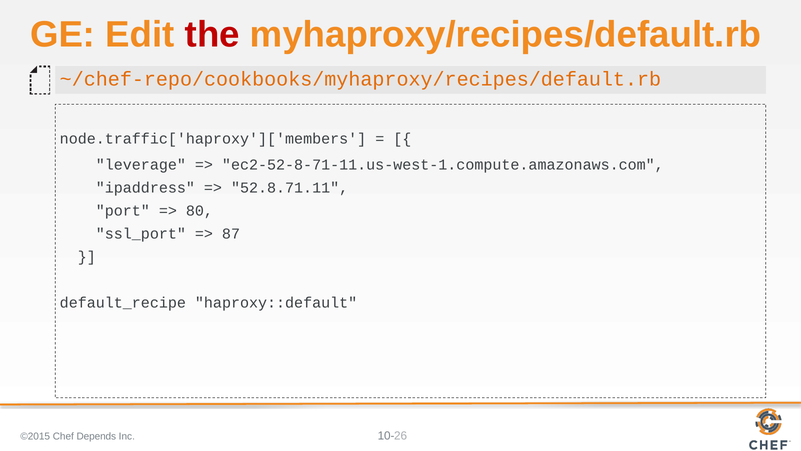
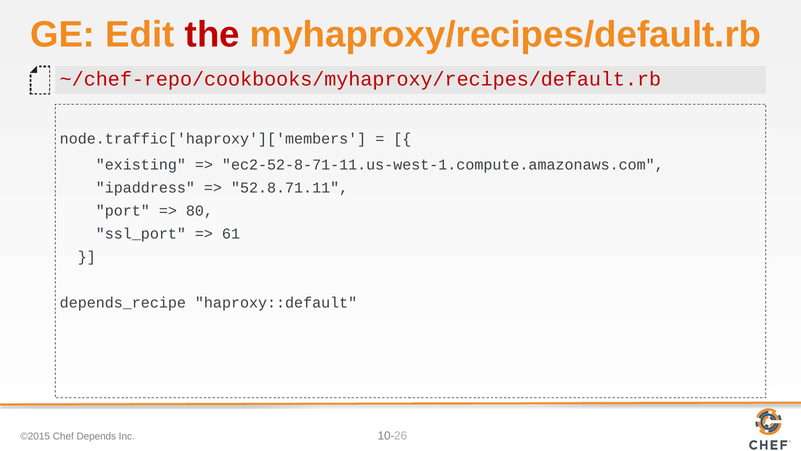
~/chef-repo/cookbooks/myhaproxy/recipes/default.rb colour: orange -> red (360, 79)
leverage: leverage -> existing (141, 165)
87: 87 -> 61 (231, 234)
default_recipe: default_recipe -> depends_recipe (123, 303)
